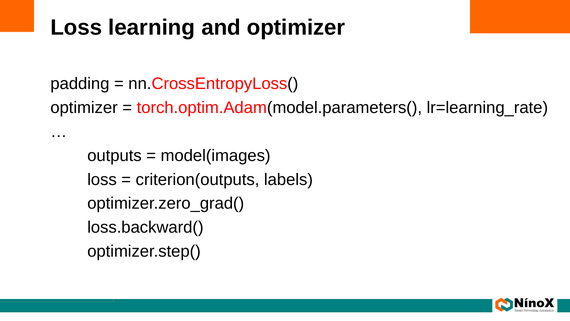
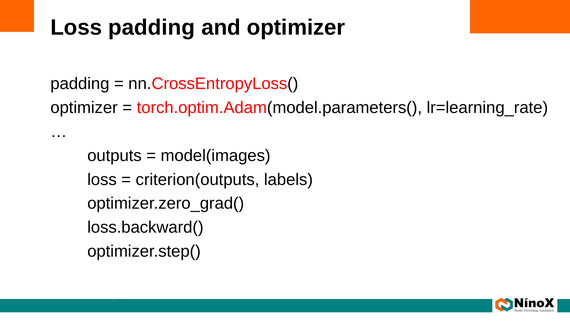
Loss learning: learning -> padding (152, 27)
